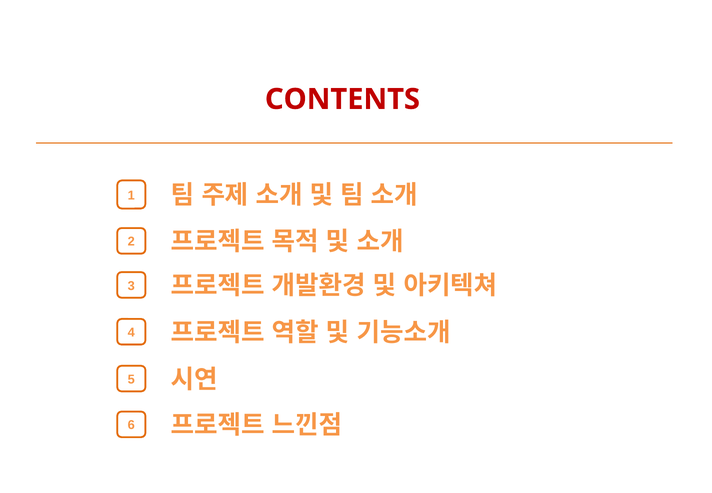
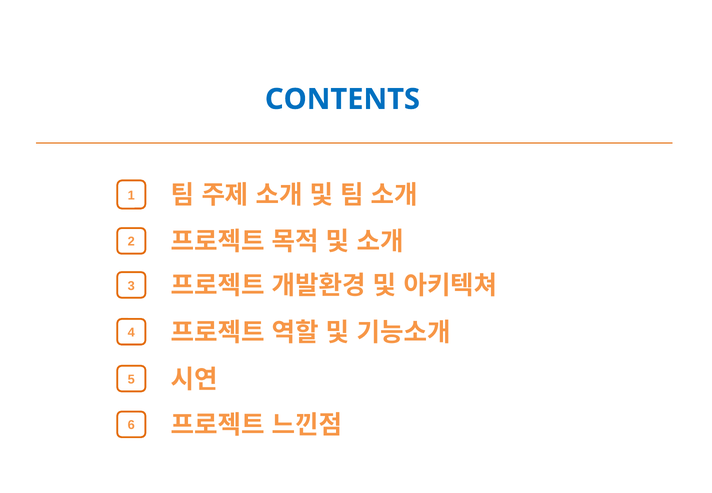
CONTENTS colour: red -> blue (342, 99)
